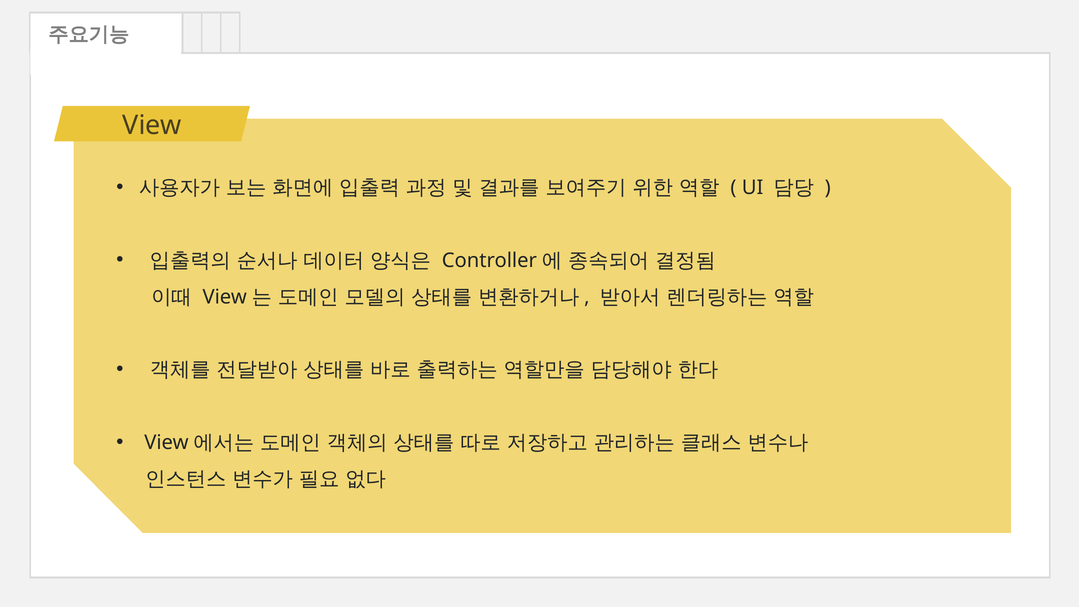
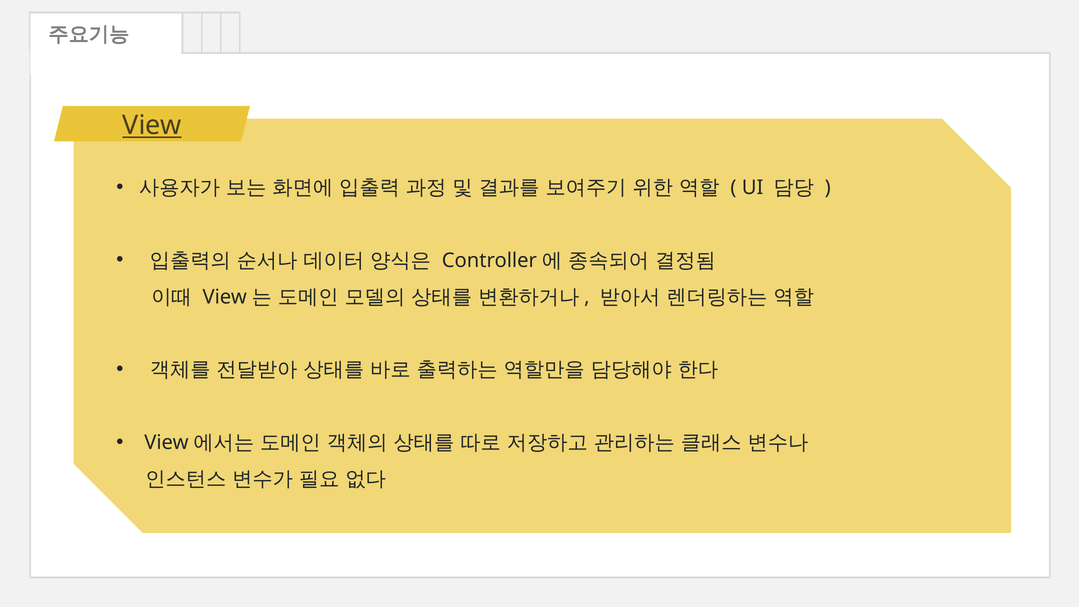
View underline: none -> present (152, 125)
